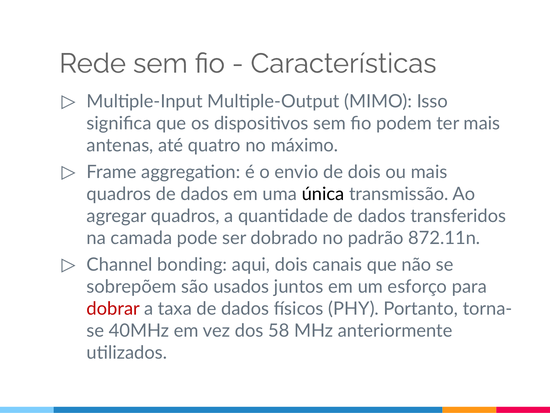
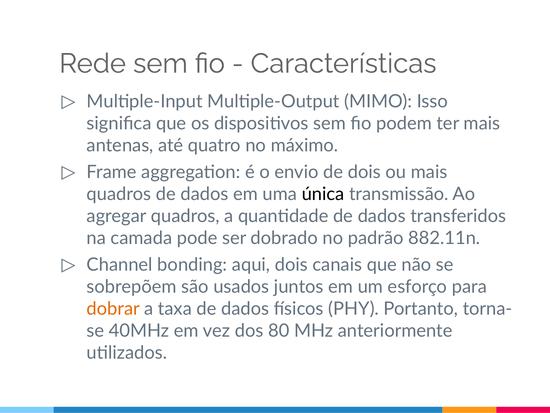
872.11n: 872.11n -> 882.11n (444, 238)
dobrar colour: red -> orange (113, 309)
58: 58 -> 80 (279, 331)
